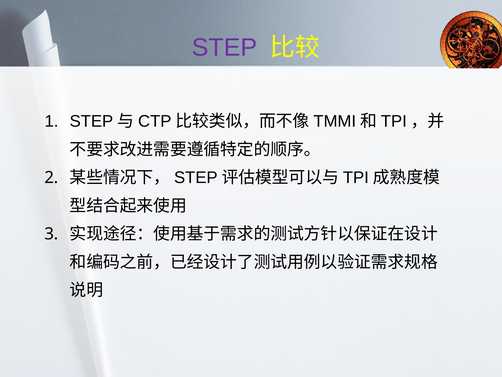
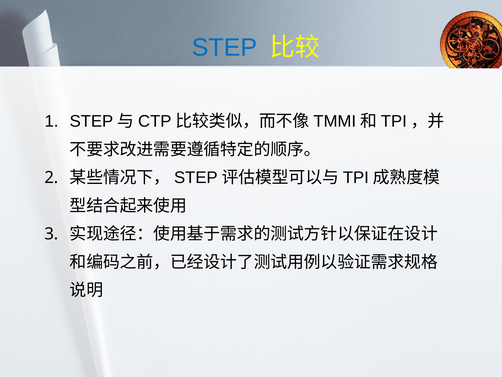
STEP colour: purple -> blue (225, 47)
